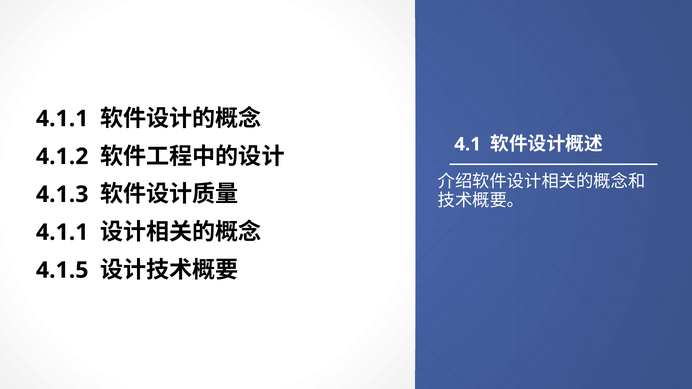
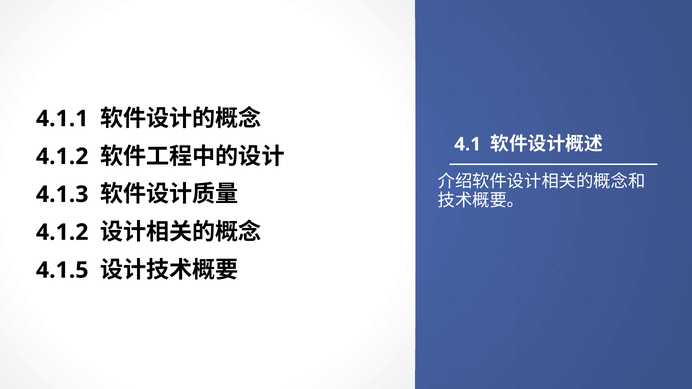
4.1.1: 4.1.1 -> 4.1.2 (62, 232)
